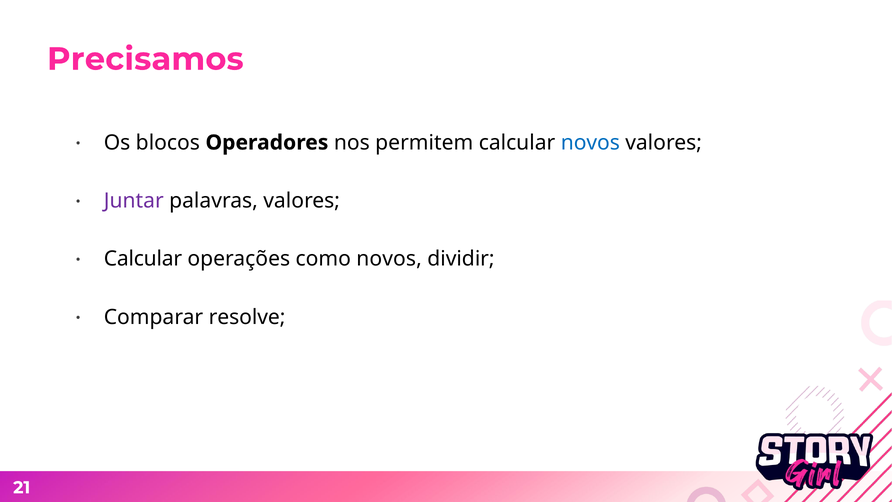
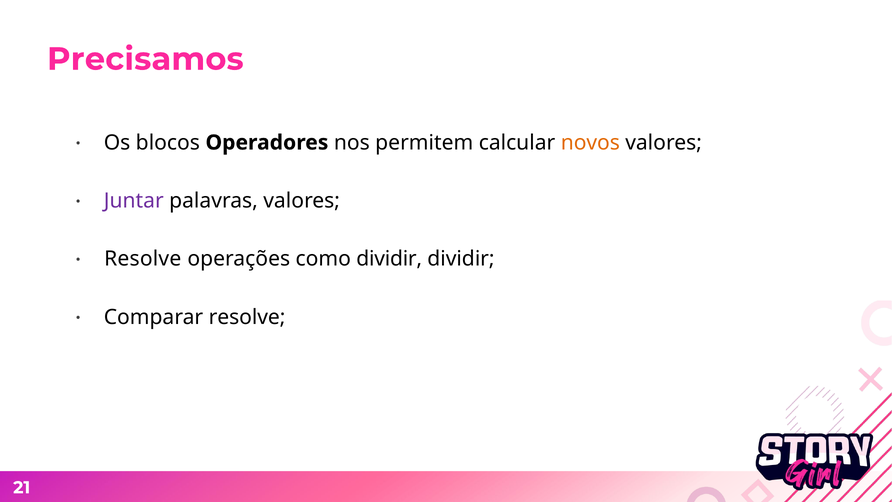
novos colour: blue -> orange (590, 143)
Calcular: Calcular -> Resolve (143, 259)
como novos: novos -> dividir (389, 259)
